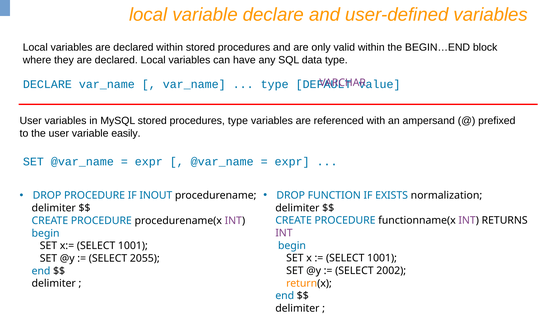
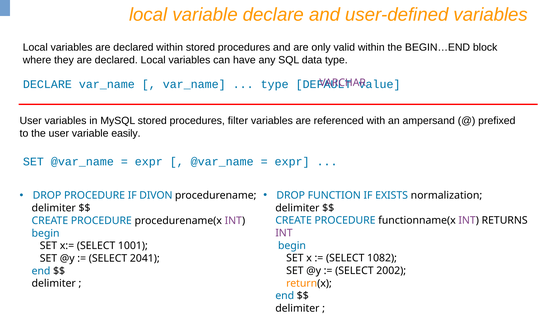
procedures type: type -> filter (238, 121)
INOUT: INOUT -> DIVON (156, 195)
1001: 1001 -> 1082 (382, 258)
2055: 2055 -> 2041 (145, 258)
